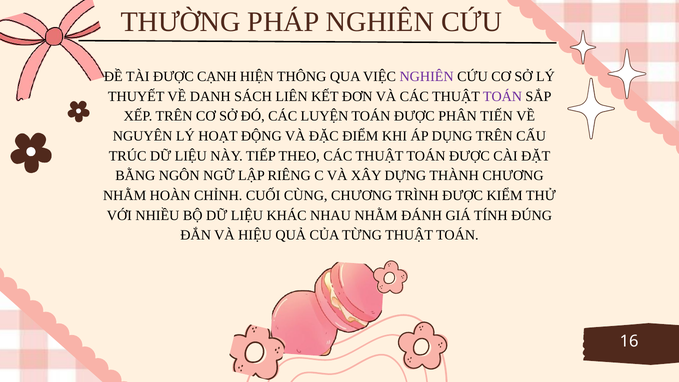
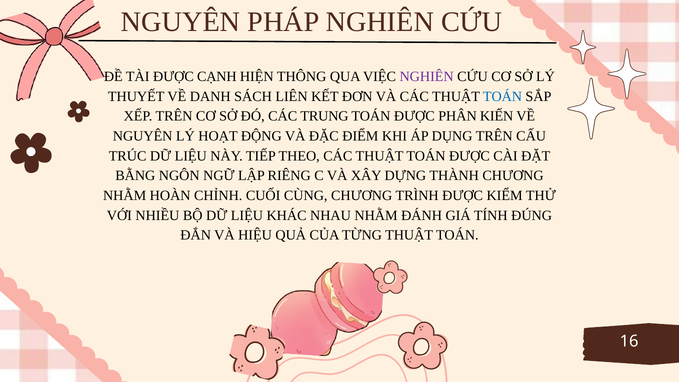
THƯỜNG: THƯỜNG -> NGUYÊN (181, 22)
TOÁN colour: purple -> blue (502, 96)
LUYỆN: LUYỆN -> TRUNG (325, 116)
TIẾN: TIẾN -> KIẾN (497, 116)
